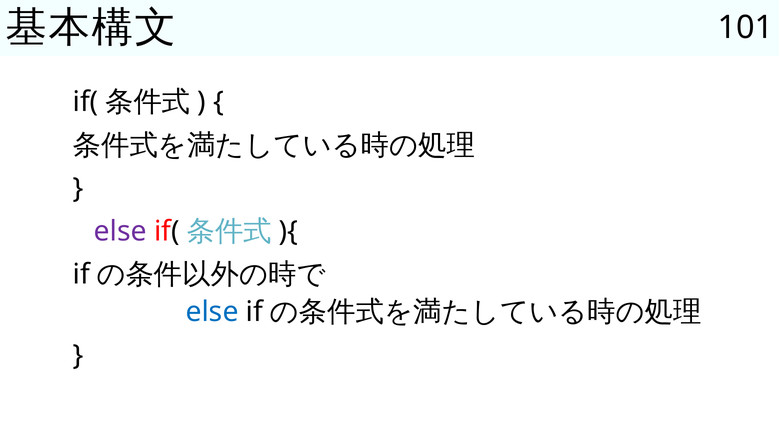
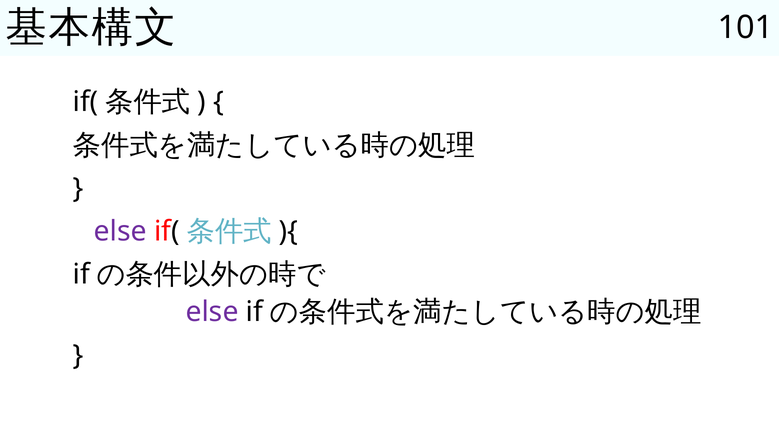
else colour: blue -> purple (212, 312)
